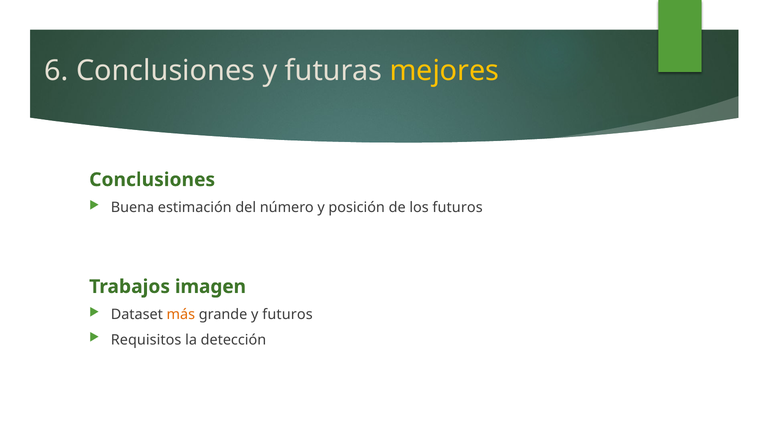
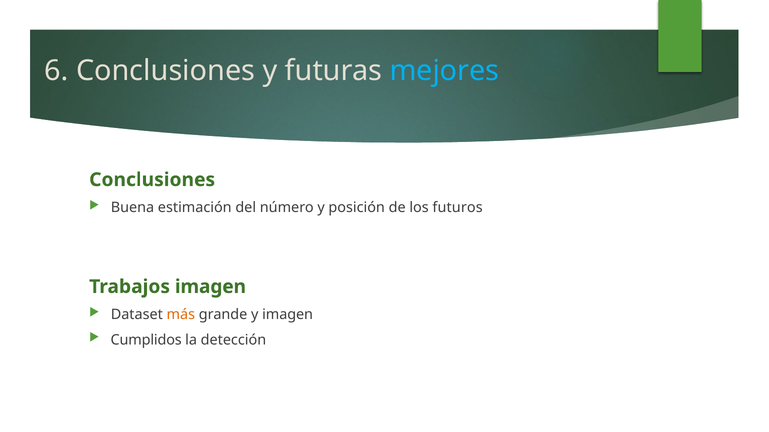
mejores colour: yellow -> light blue (444, 71)
y futuros: futuros -> imagen (288, 315)
Requisitos: Requisitos -> Cumplidos (146, 340)
